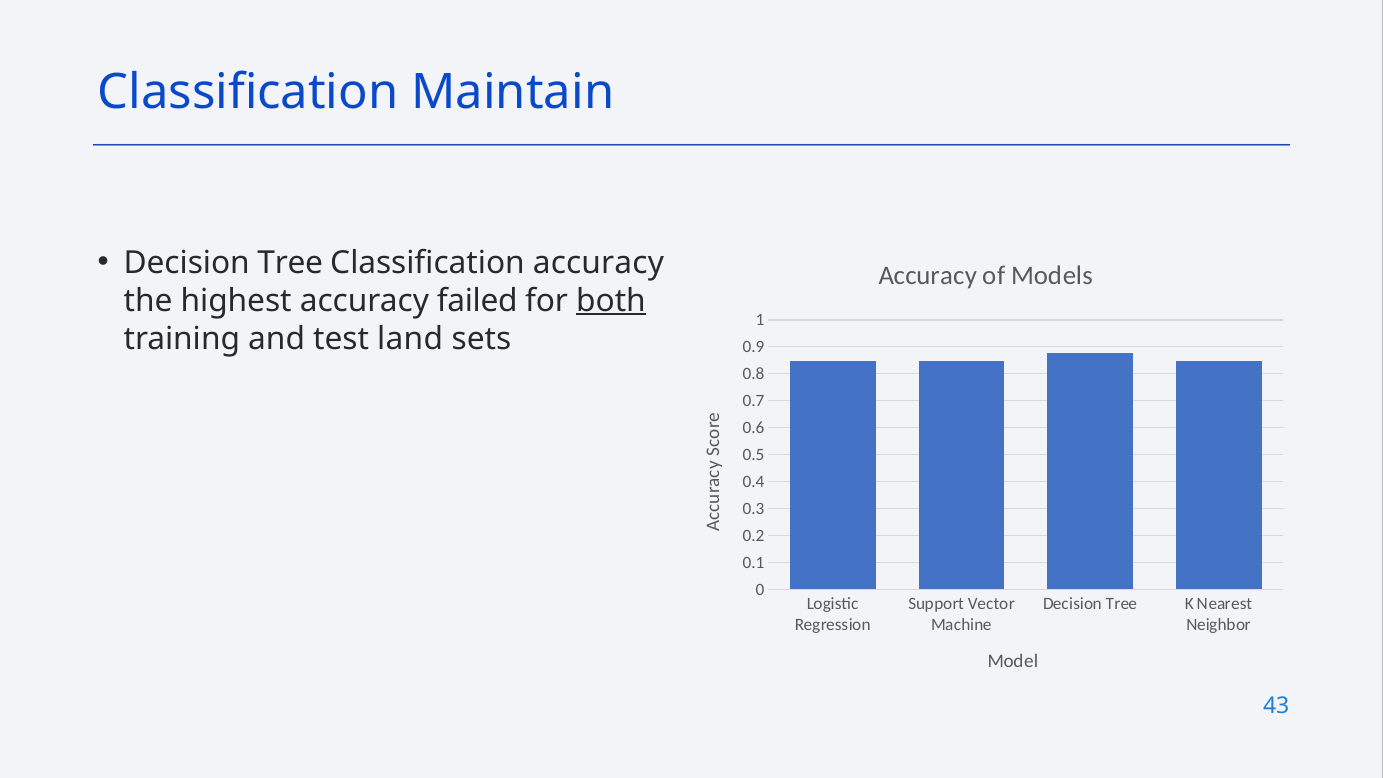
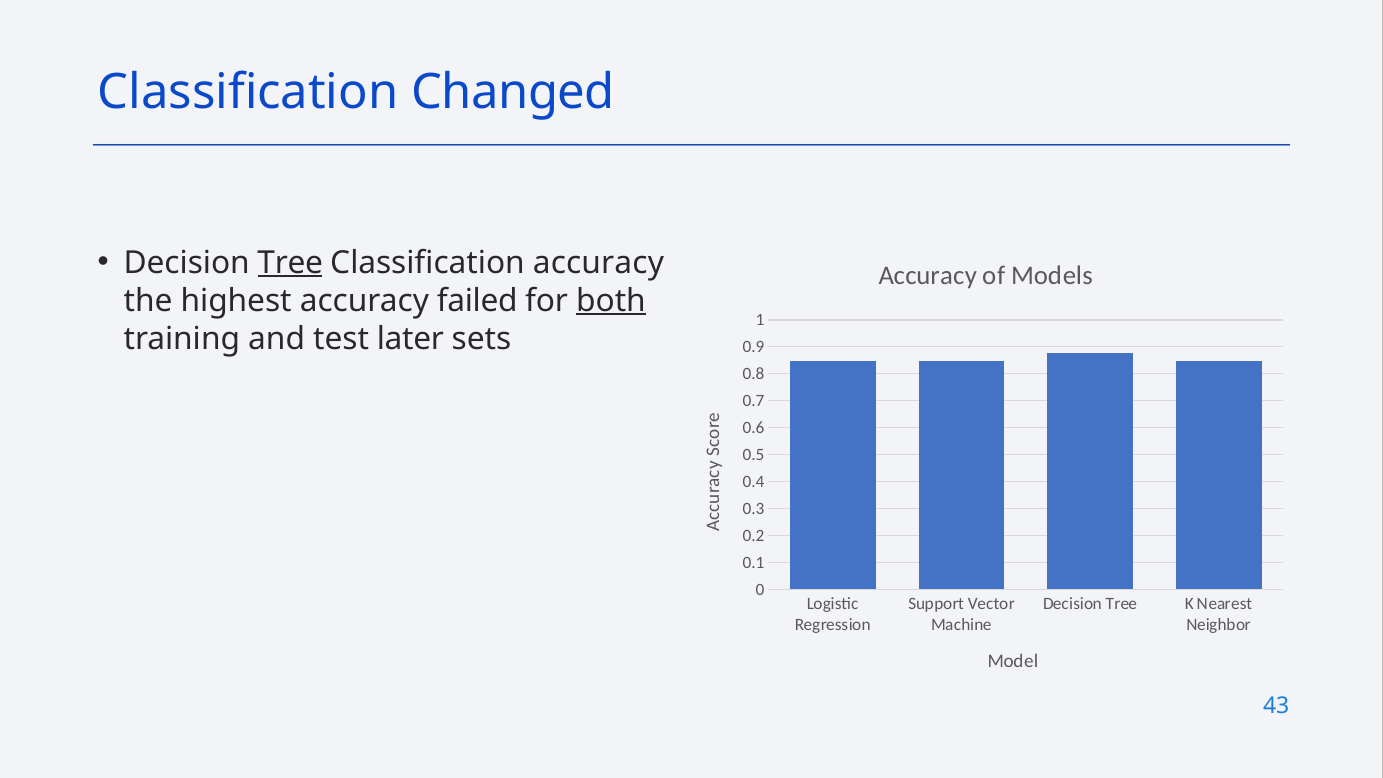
Maintain: Maintain -> Changed (513, 92)
Tree underline: none -> present (290, 263)
land: land -> later (410, 339)
